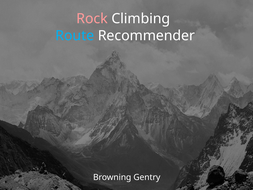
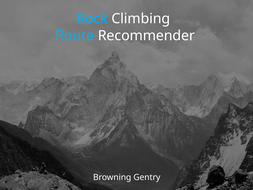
Rock colour: pink -> light blue (92, 19)
